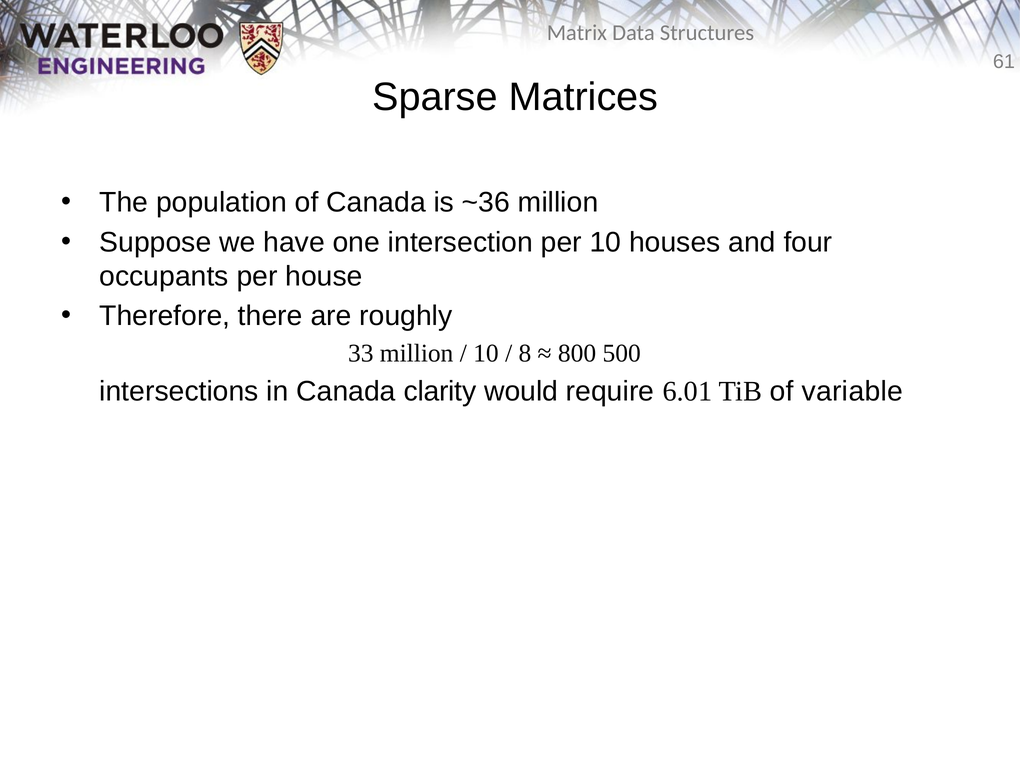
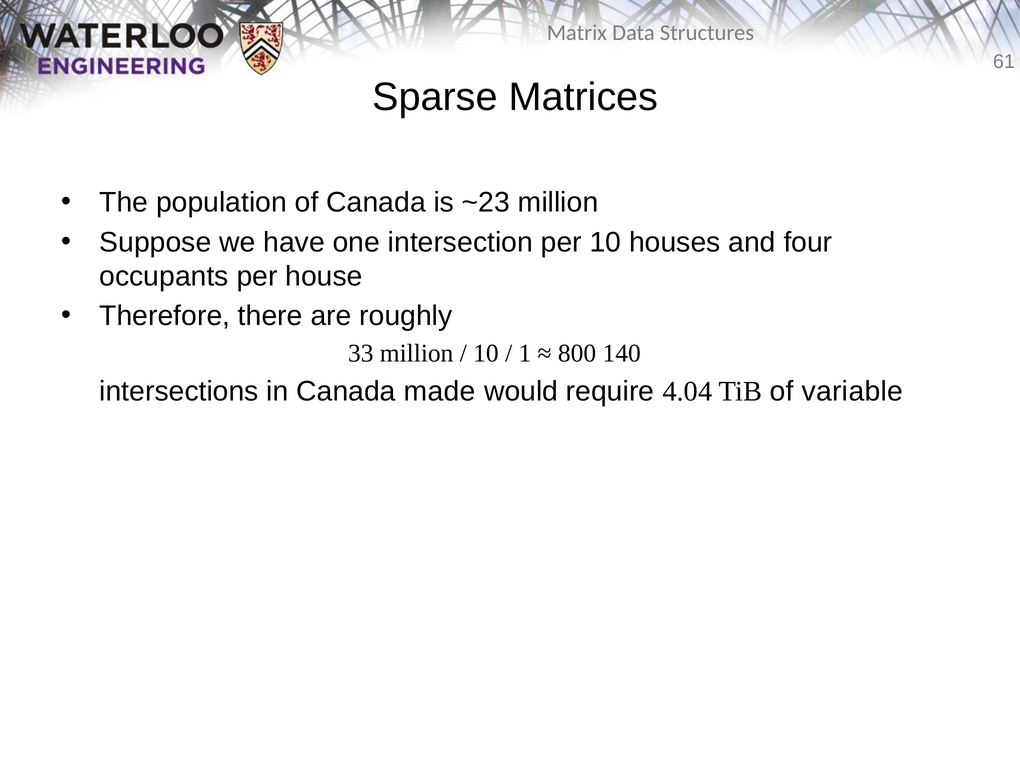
~36: ~36 -> ~23 (486, 203)
8: 8 -> 1 (525, 353)
500: 500 -> 140 (622, 353)
clarity: clarity -> made (440, 391)
6.01: 6.01 -> 4.04 (687, 391)
